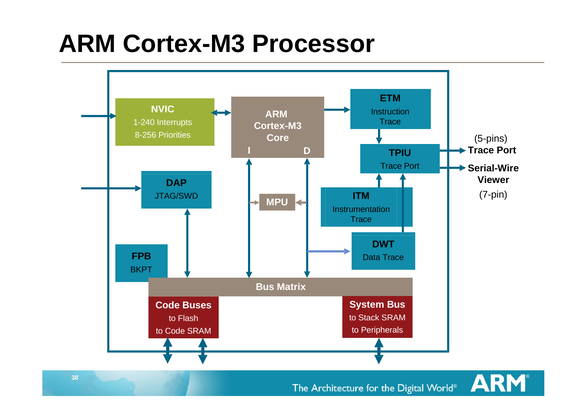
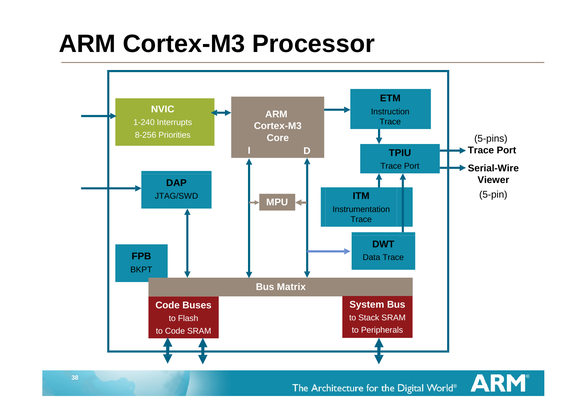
7-pin: 7-pin -> 5-pin (493, 194)
